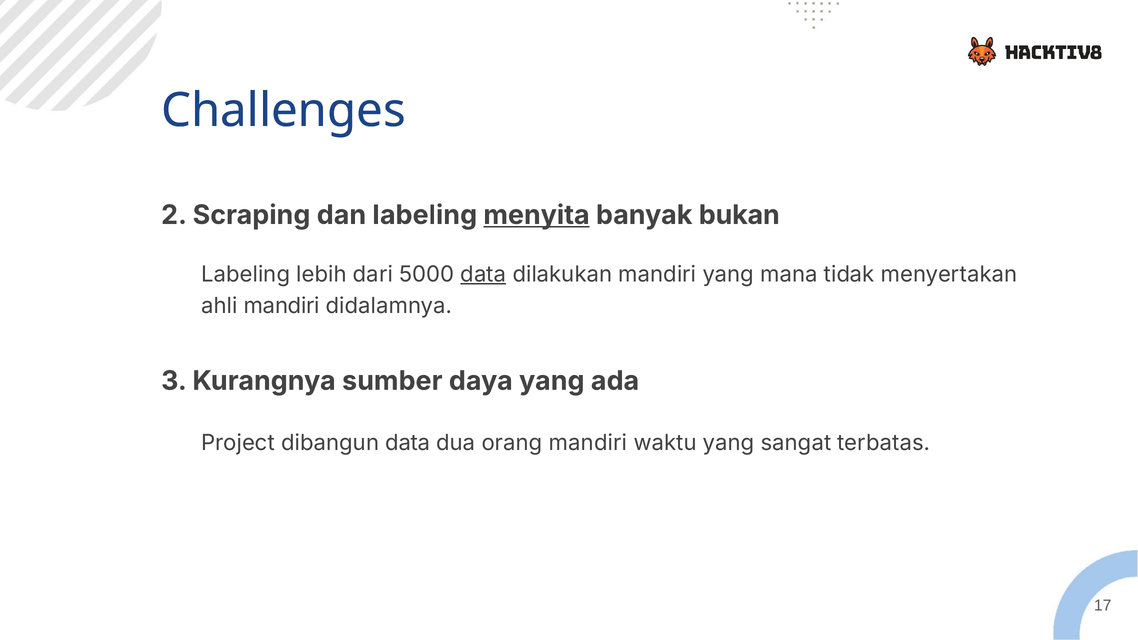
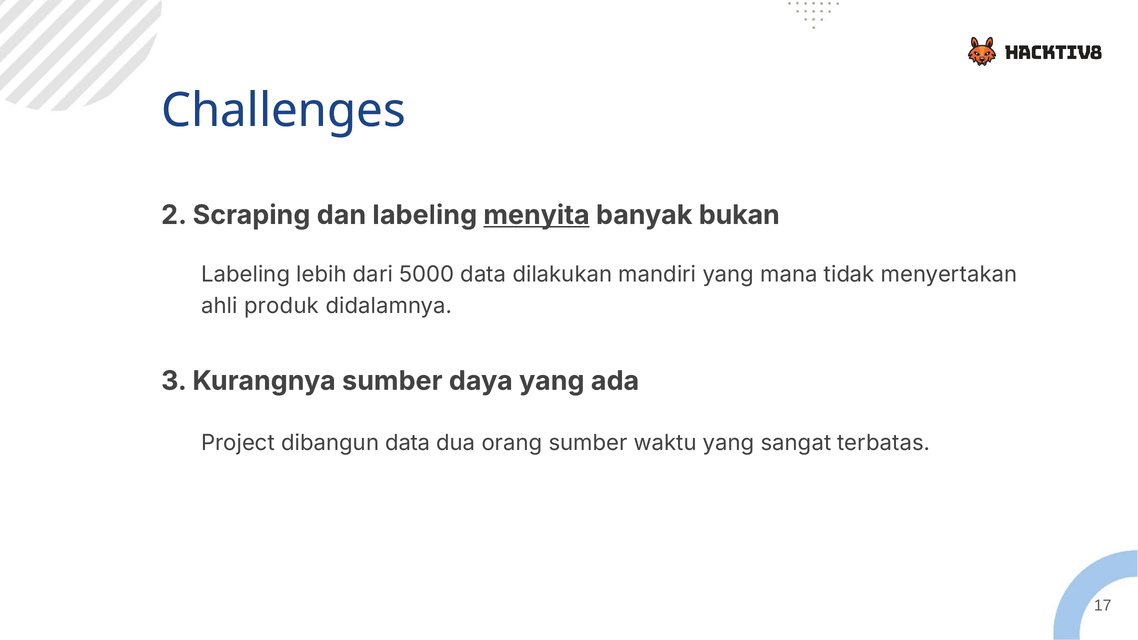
data underline: present -> none (483, 274)
ahli mandiri: mandiri -> produk (282, 306)
orang mandiri: mandiri -> sumber (588, 443)
